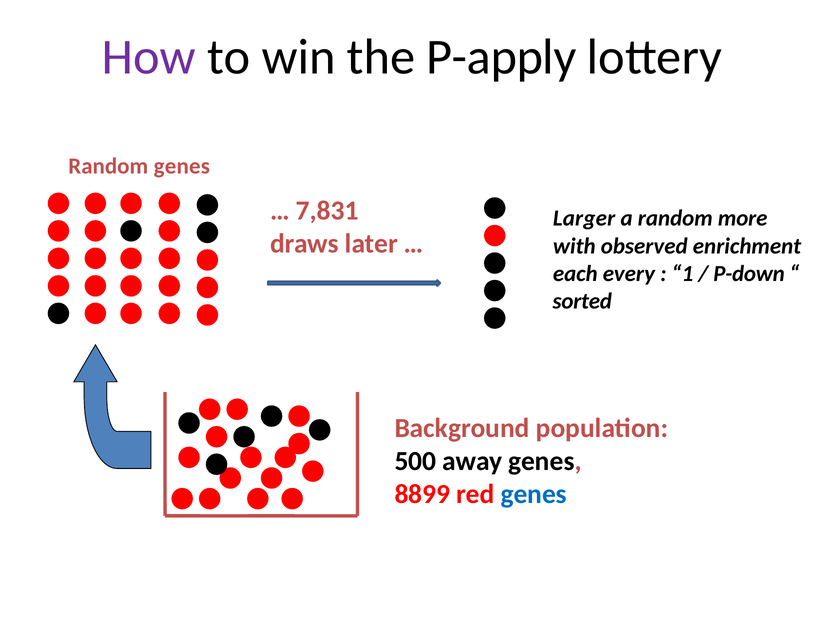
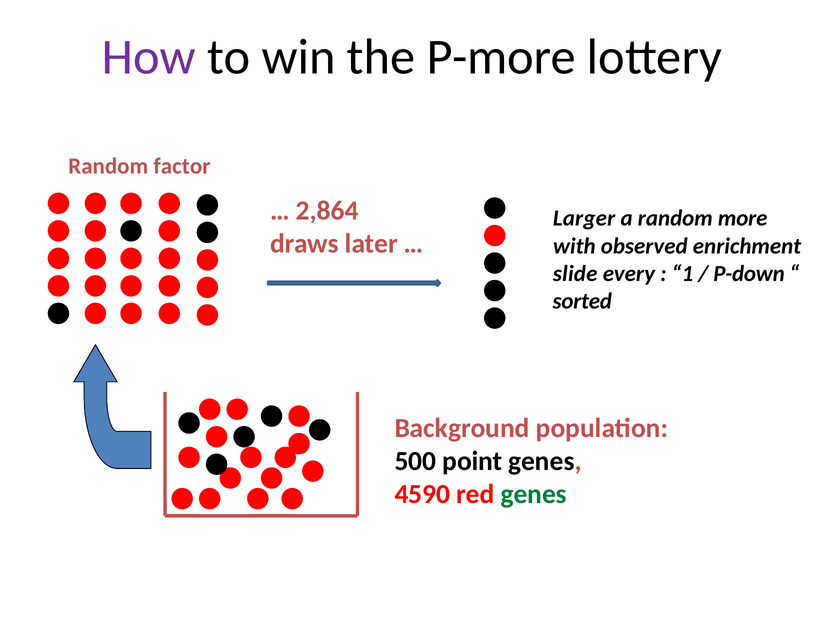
P-apply: P-apply -> P-more (501, 57)
Random genes: genes -> factor (182, 166)
7,831: 7,831 -> 2,864 (327, 210)
each: each -> slide (575, 273)
away: away -> point (472, 461)
8899: 8899 -> 4590 (422, 494)
genes colour: blue -> green (534, 494)
